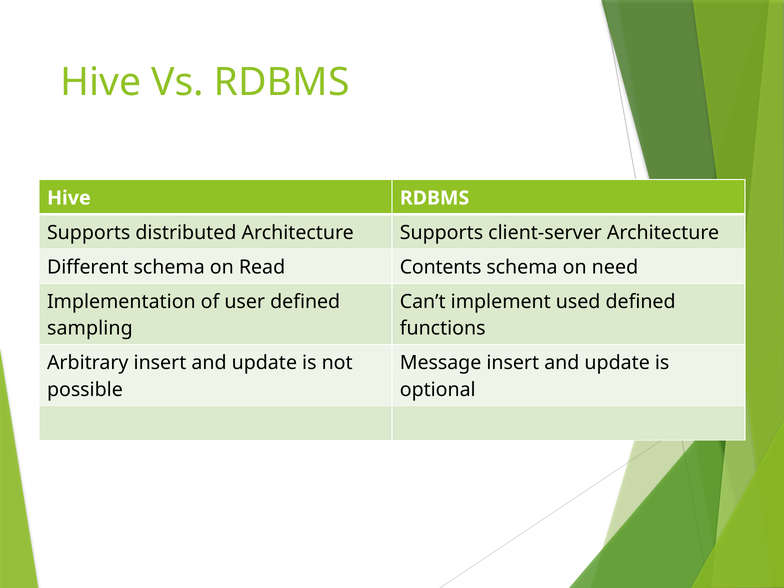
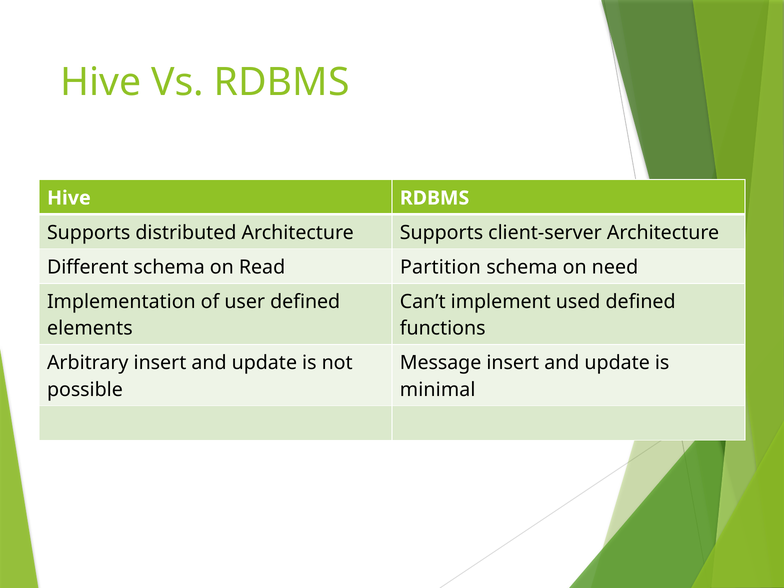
Contents: Contents -> Partition (440, 267)
sampling: sampling -> elements (90, 328)
optional: optional -> minimal (438, 390)
